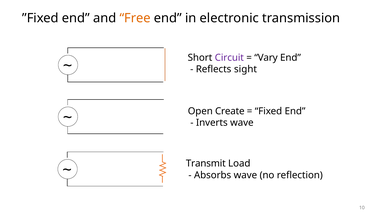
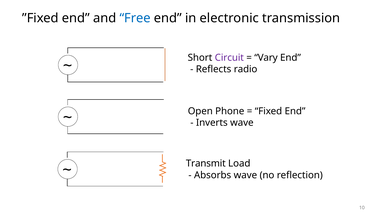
Free colour: orange -> blue (135, 18)
sight: sight -> radio (246, 69)
Create: Create -> Phone (230, 111)
